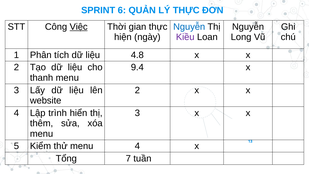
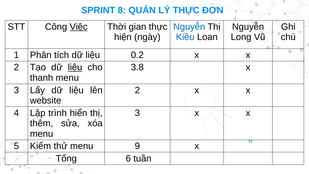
6: 6 -> 8 (122, 10)
Kiều colour: purple -> blue (185, 37)
4.8: 4.8 -> 0.2 (137, 55)
liệu underline: none -> present (75, 67)
9.4: 9.4 -> 3.8 (137, 67)
menu 4: 4 -> 9 (137, 146)
7: 7 -> 6 (128, 158)
